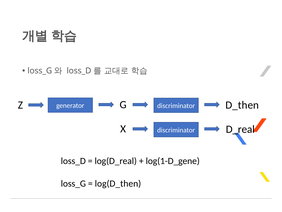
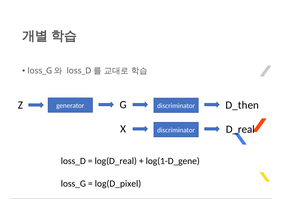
log(D_then: log(D_then -> log(D_pixel (118, 183)
